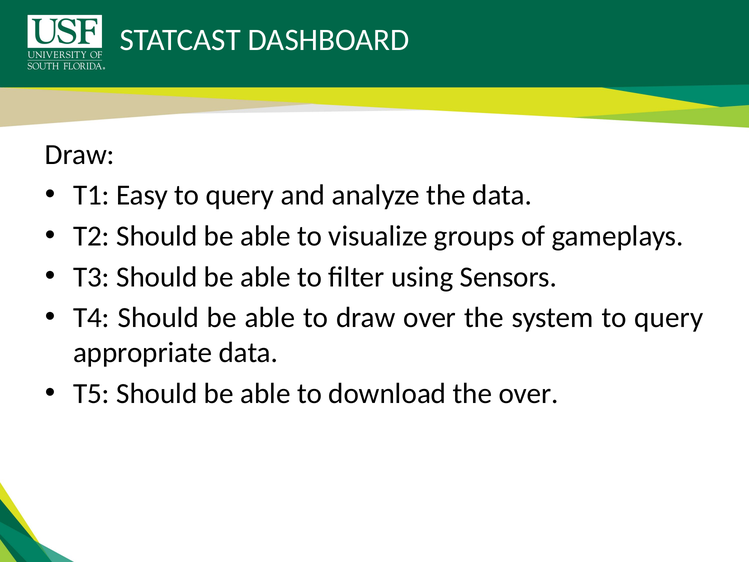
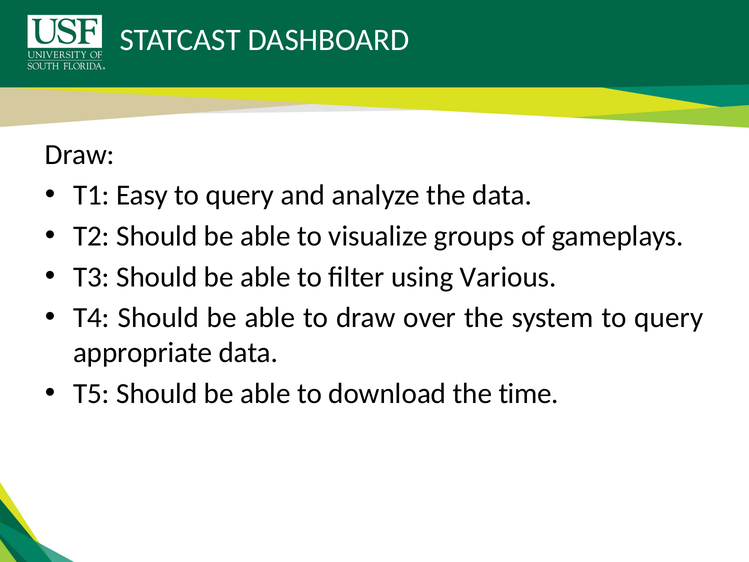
Sensors: Sensors -> Various (508, 277)
the over: over -> time (529, 393)
